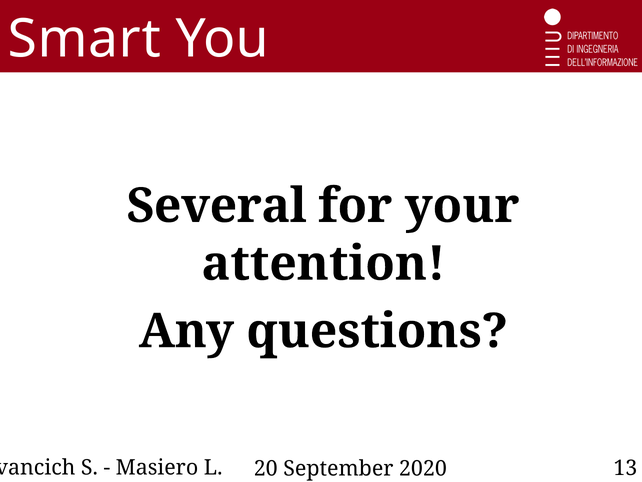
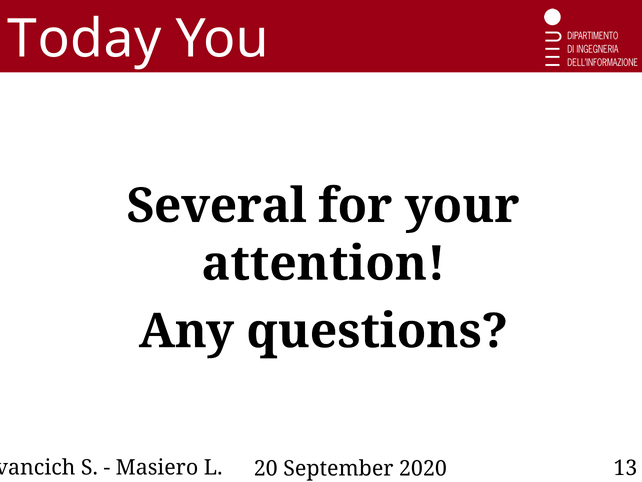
Smart: Smart -> Today (84, 39)
